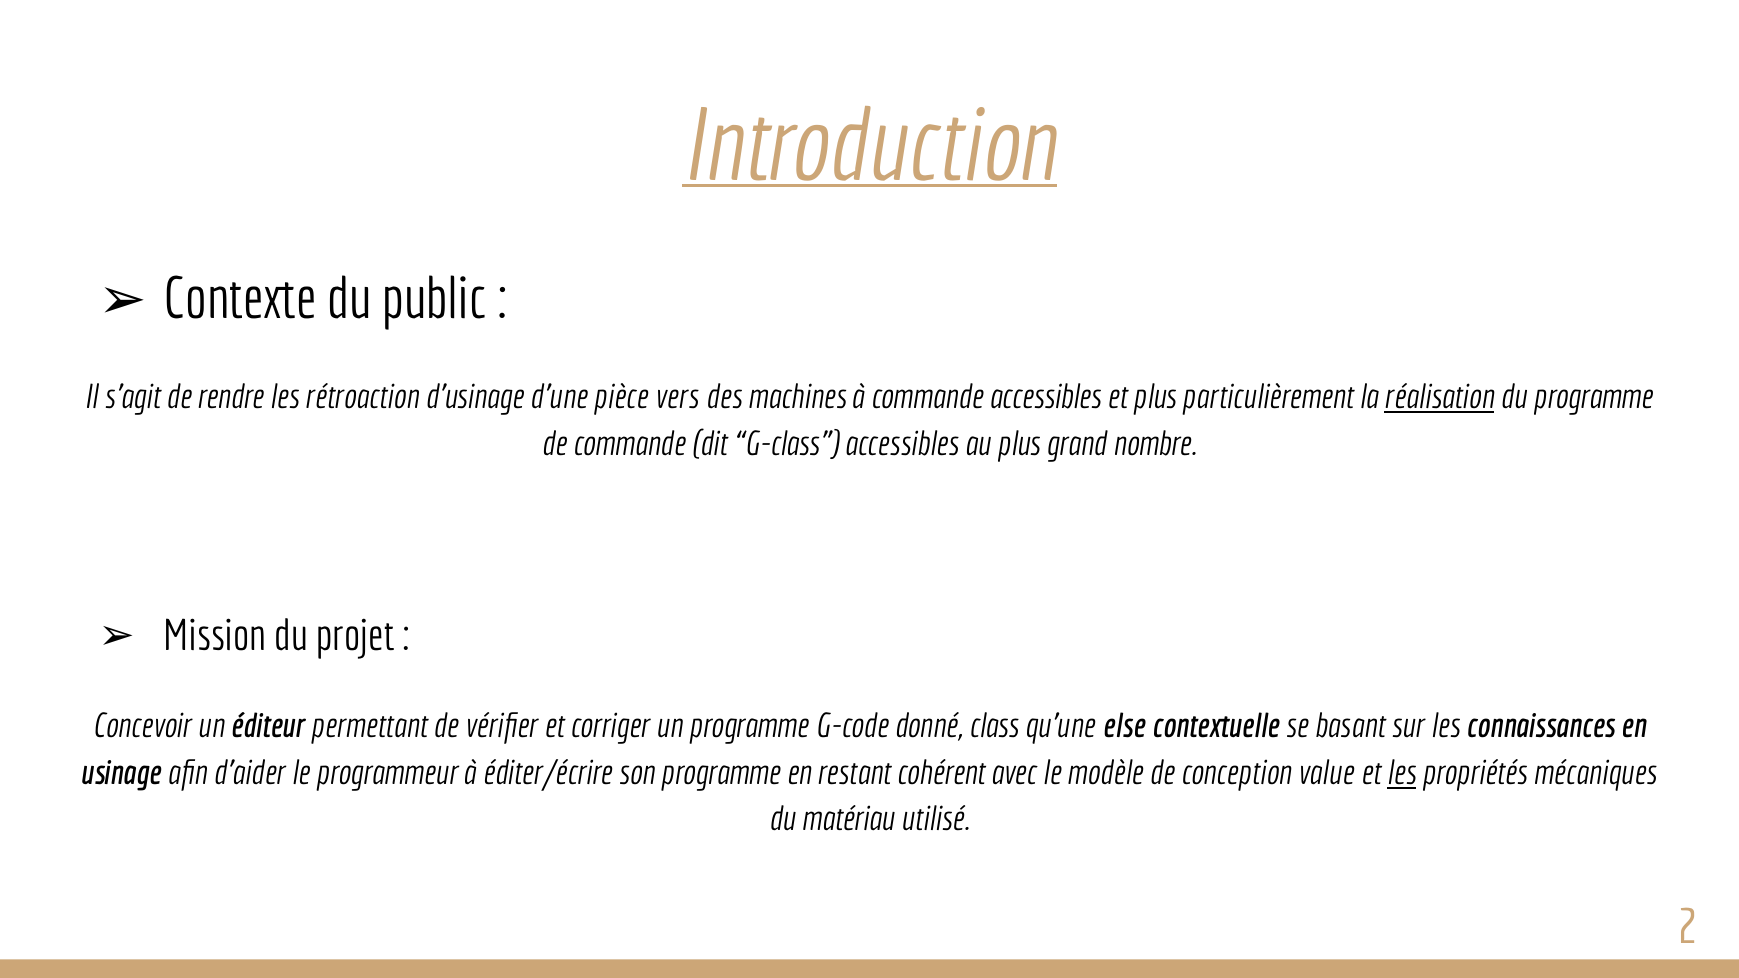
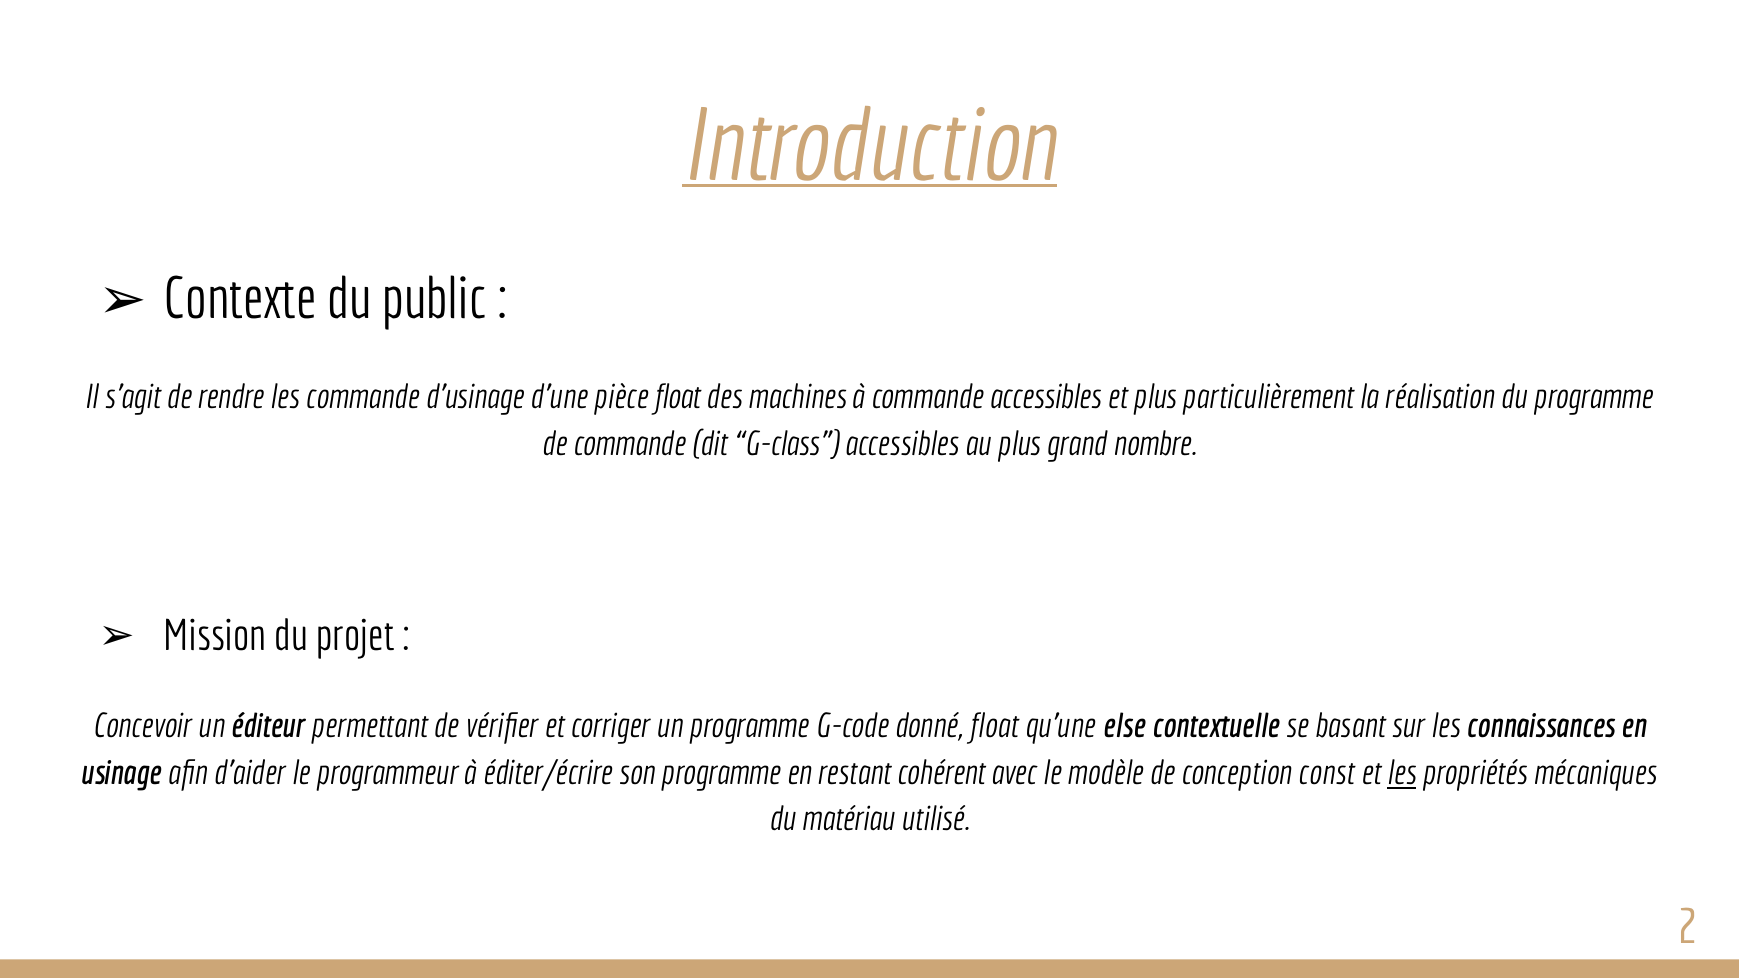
les rétroaction: rétroaction -> commande (362, 398)
pièce vers: vers -> float (677, 398)
réalisation underline: present -> none (1439, 398)
donné class: class -> float (993, 727)
value: value -> const (1326, 773)
